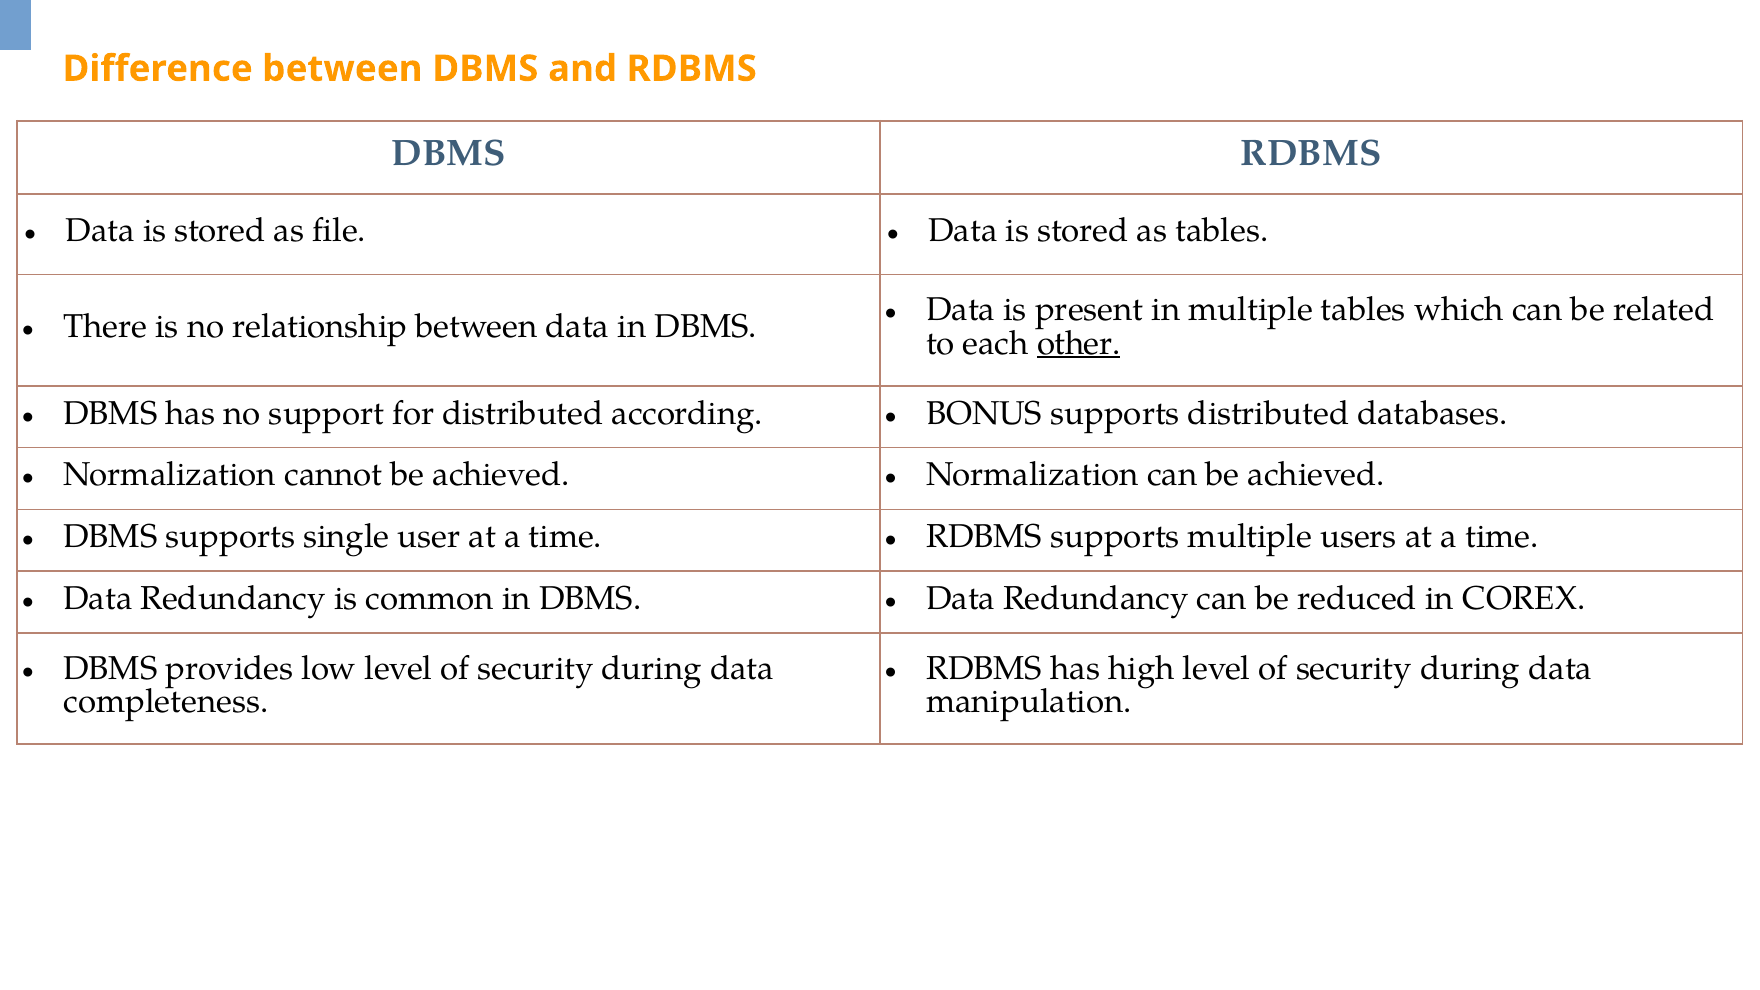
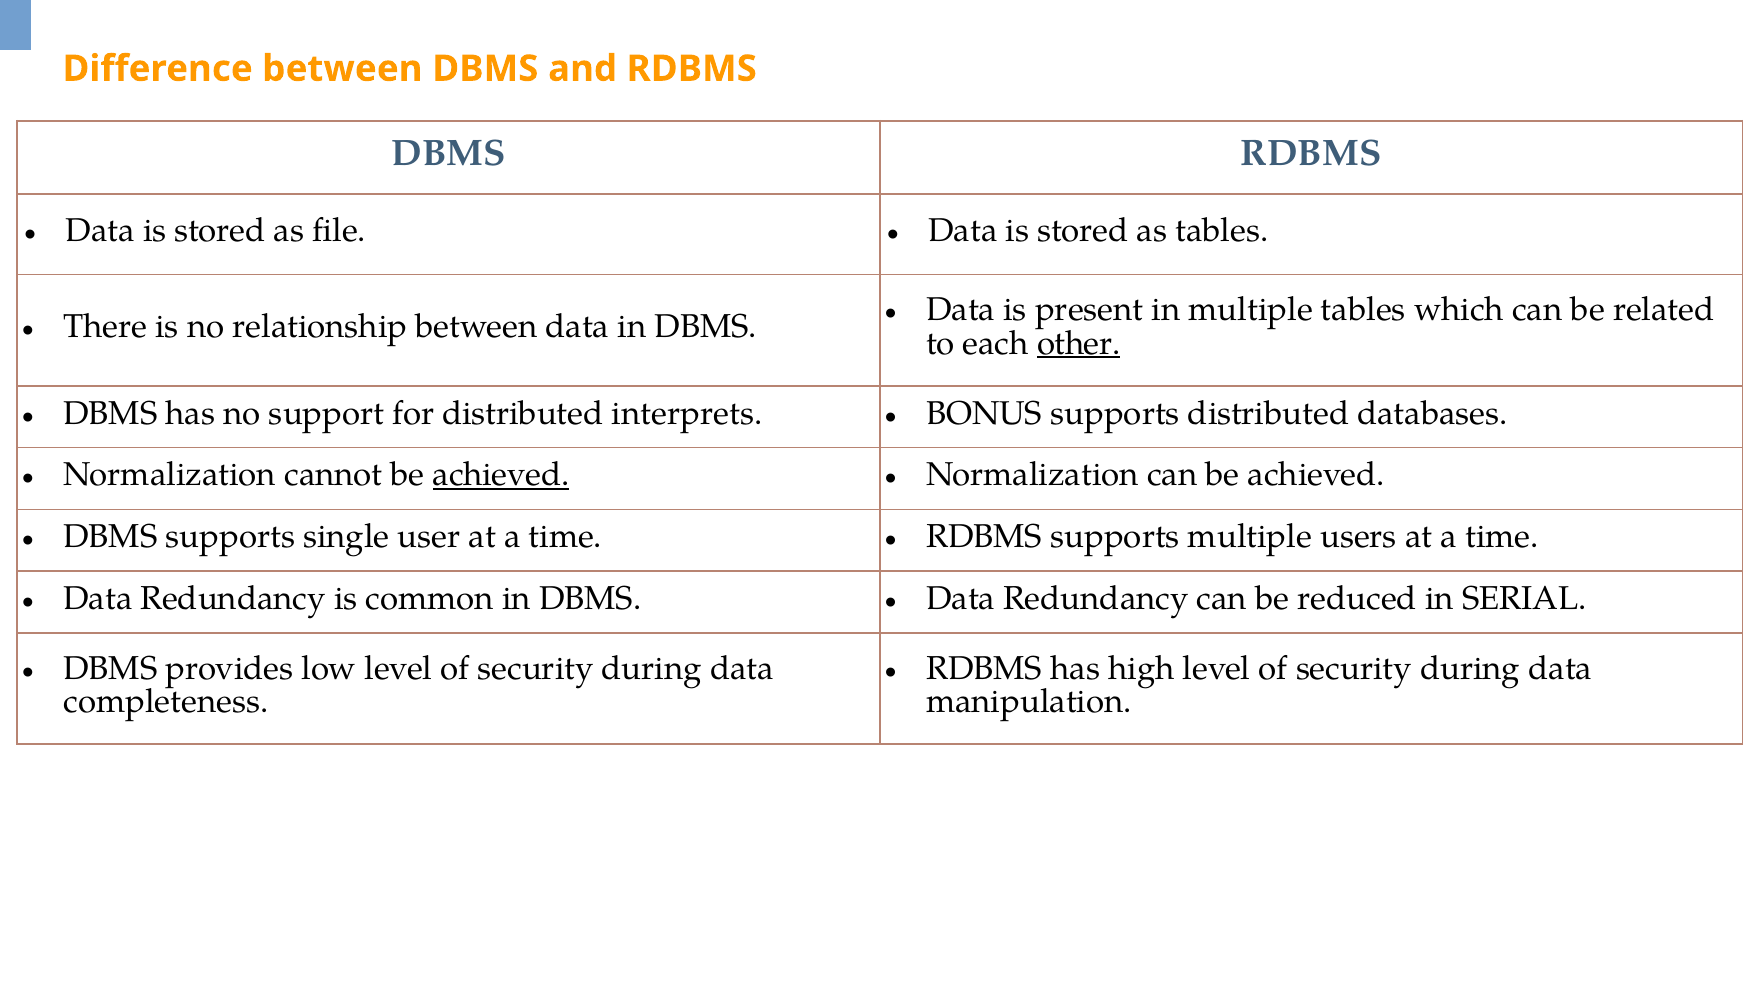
according: according -> interprets (687, 413)
achieved underline: none -> present (501, 475)
COREX: COREX -> SERIAL (1524, 599)
